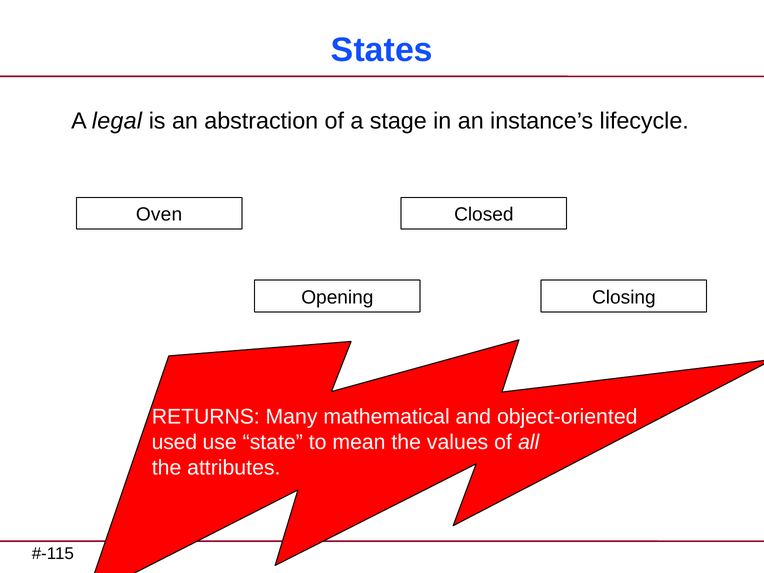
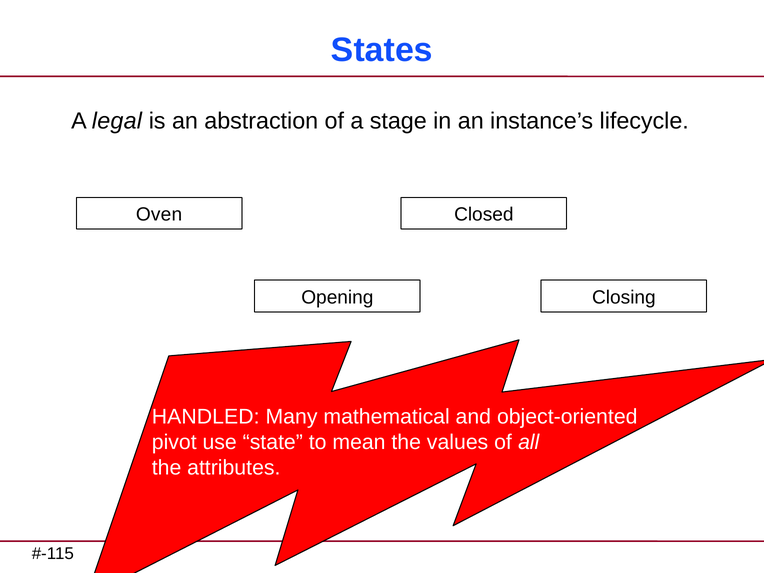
RETURNS: RETURNS -> HANDLED (206, 417)
used: used -> pivot (174, 442)
